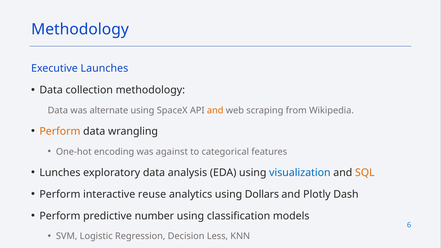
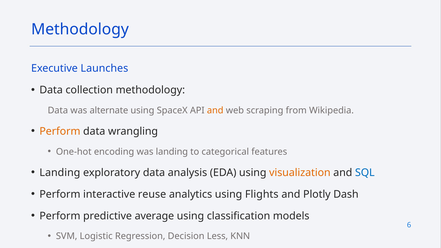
was against: against -> landing (172, 152)
Lunches: Lunches -> Landing (60, 173)
visualization colour: blue -> orange (300, 173)
SQL colour: orange -> blue (365, 173)
Dollars: Dollars -> Flights (262, 194)
number: number -> average (154, 216)
